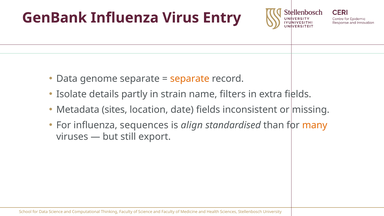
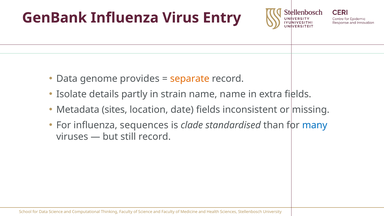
genome separate: separate -> provides (140, 79)
name filters: filters -> name (233, 94)
align: align -> clade (192, 125)
many colour: orange -> blue (315, 125)
still export: export -> record (155, 137)
